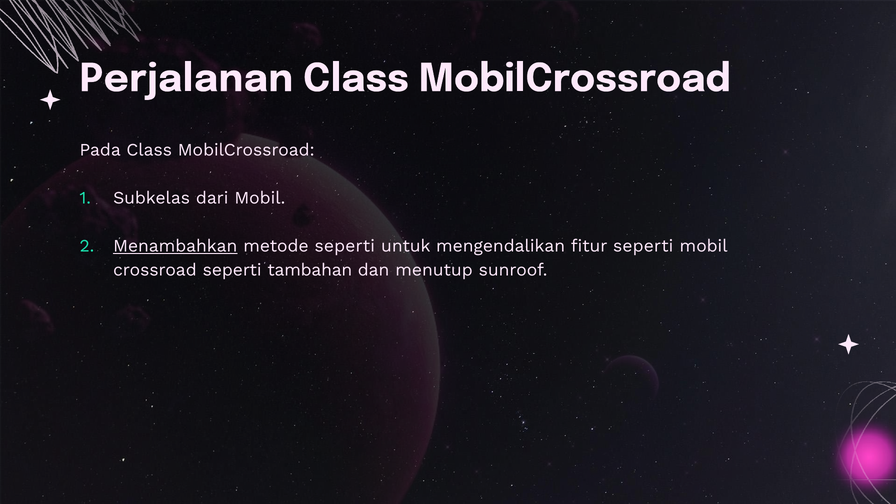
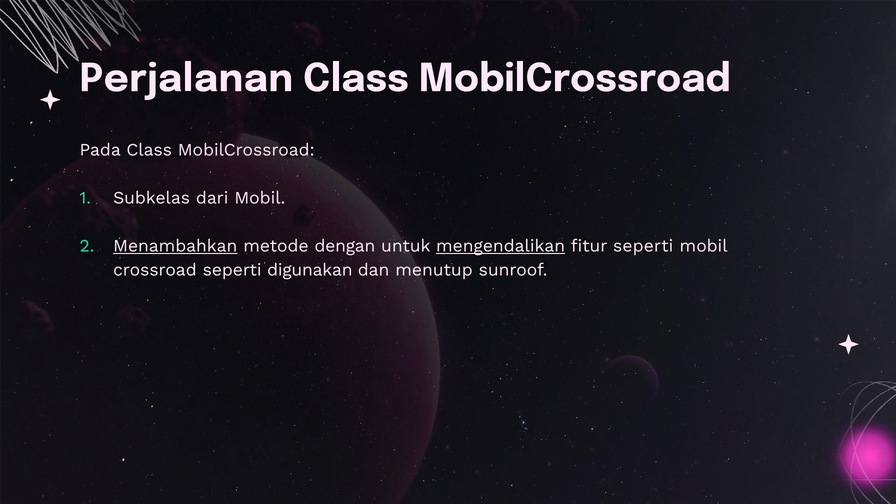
metode seperti: seperti -> dengan (345, 246)
mengendalikan underline: none -> present (501, 246)
tambahan: tambahan -> digunakan (310, 270)
